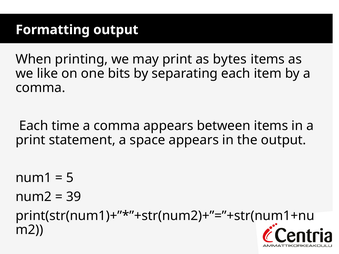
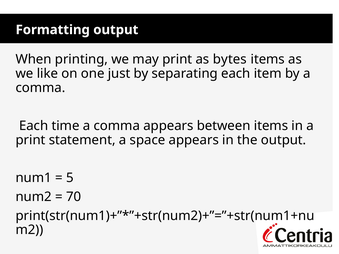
bits: bits -> just (119, 74)
39: 39 -> 70 (74, 197)
